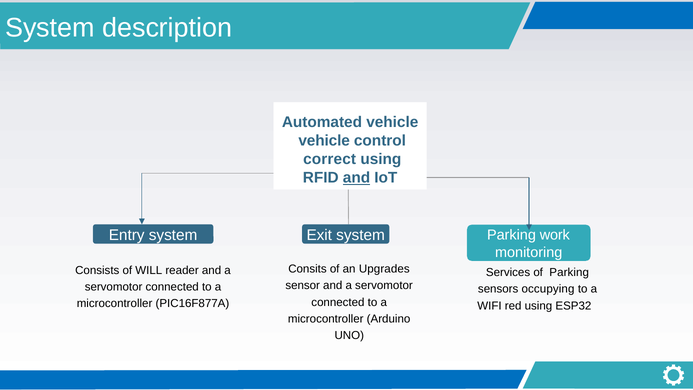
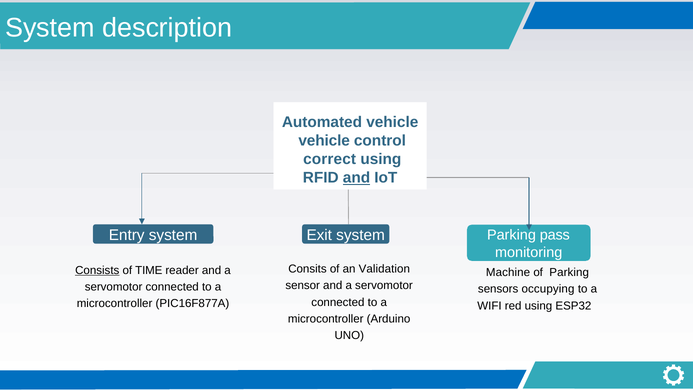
work: work -> pass (555, 235)
Upgrades: Upgrades -> Validation (384, 269)
Consists underline: none -> present (97, 270)
WILL: WILL -> TIME (149, 270)
Services: Services -> Machine (508, 272)
